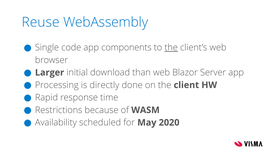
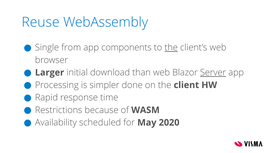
code: code -> from (71, 47)
Server underline: none -> present (213, 72)
directly: directly -> simpler (104, 85)
